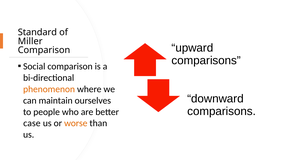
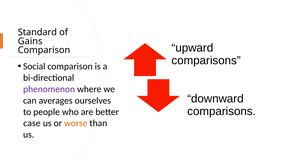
Miller: Miller -> Gains (30, 41)
phenomenon colour: orange -> purple (49, 89)
maintain: maintain -> averages (56, 100)
